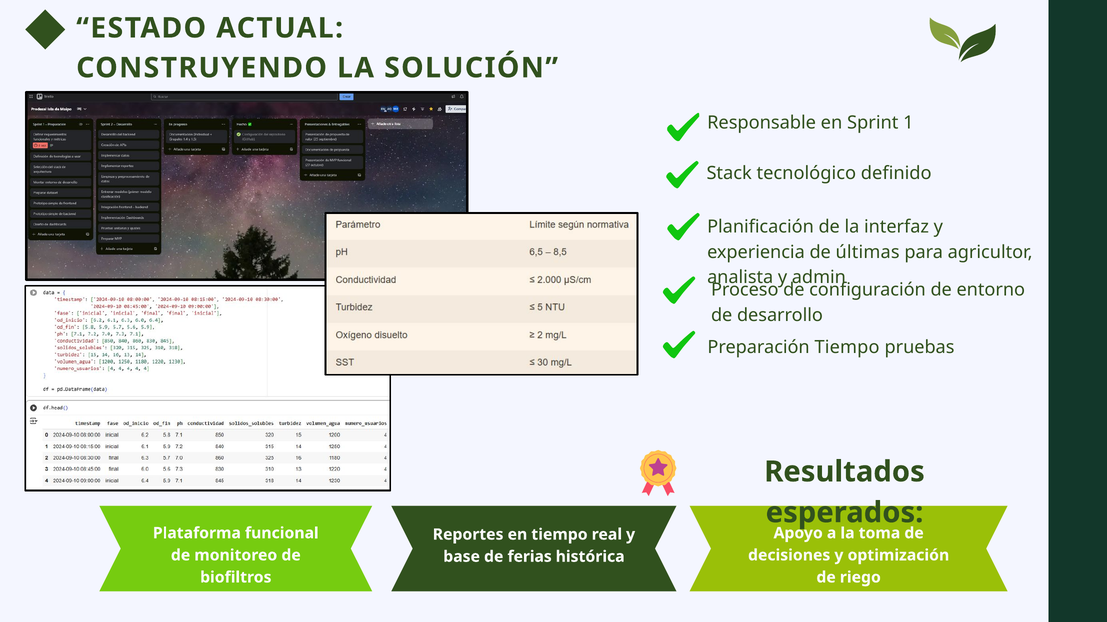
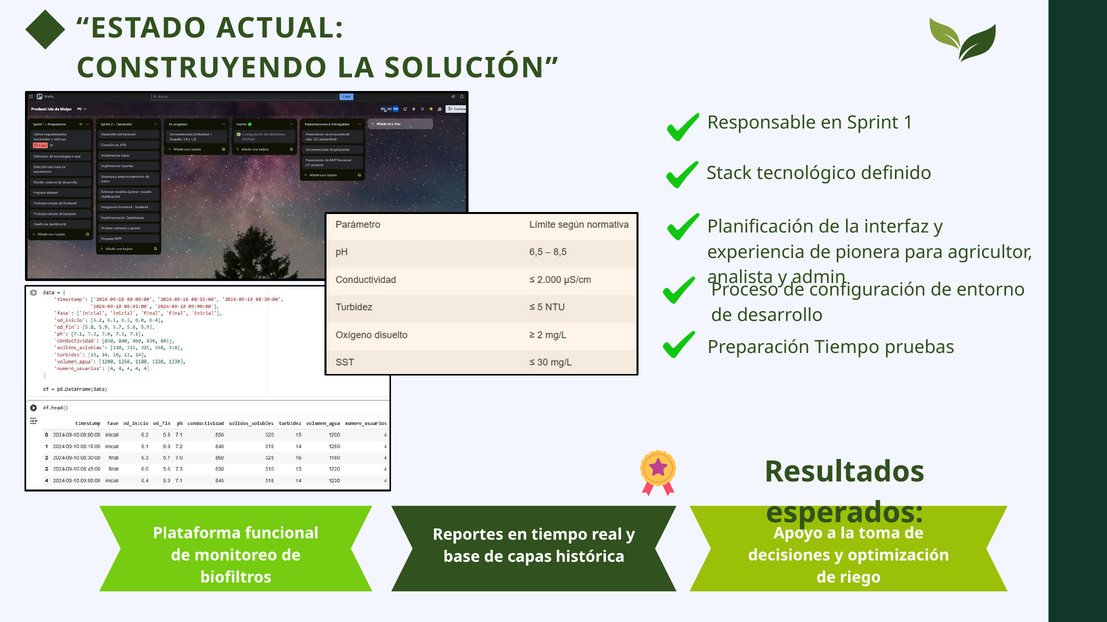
últimas: últimas -> pionera (868, 252)
ferias: ferias -> capas (530, 557)
